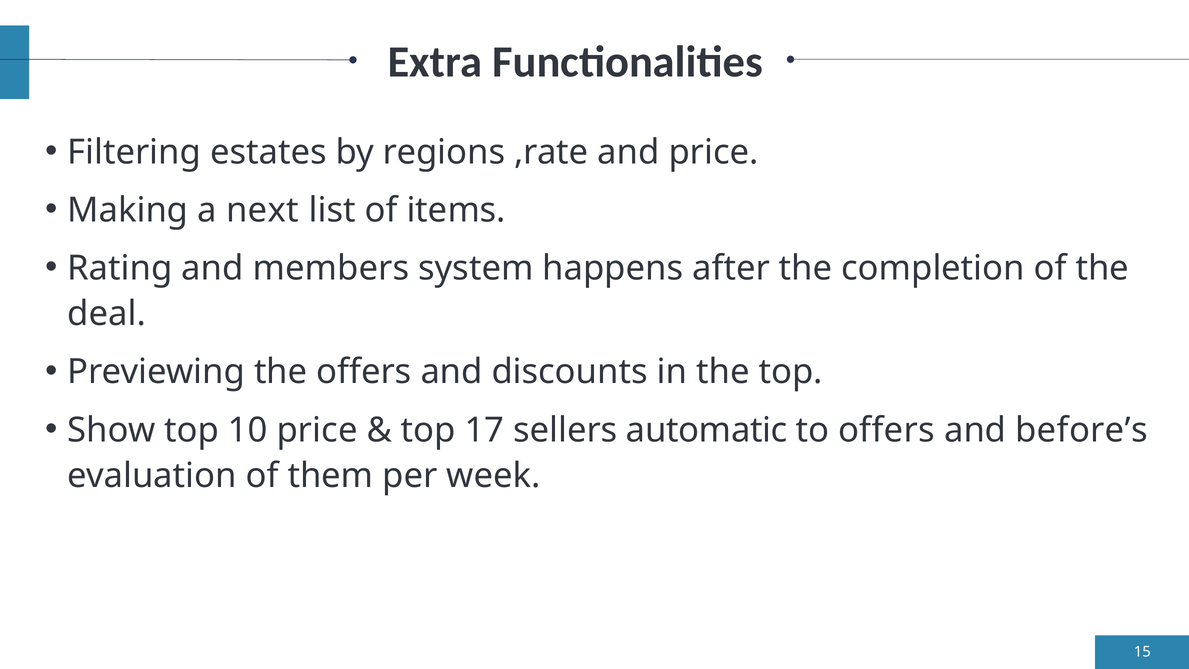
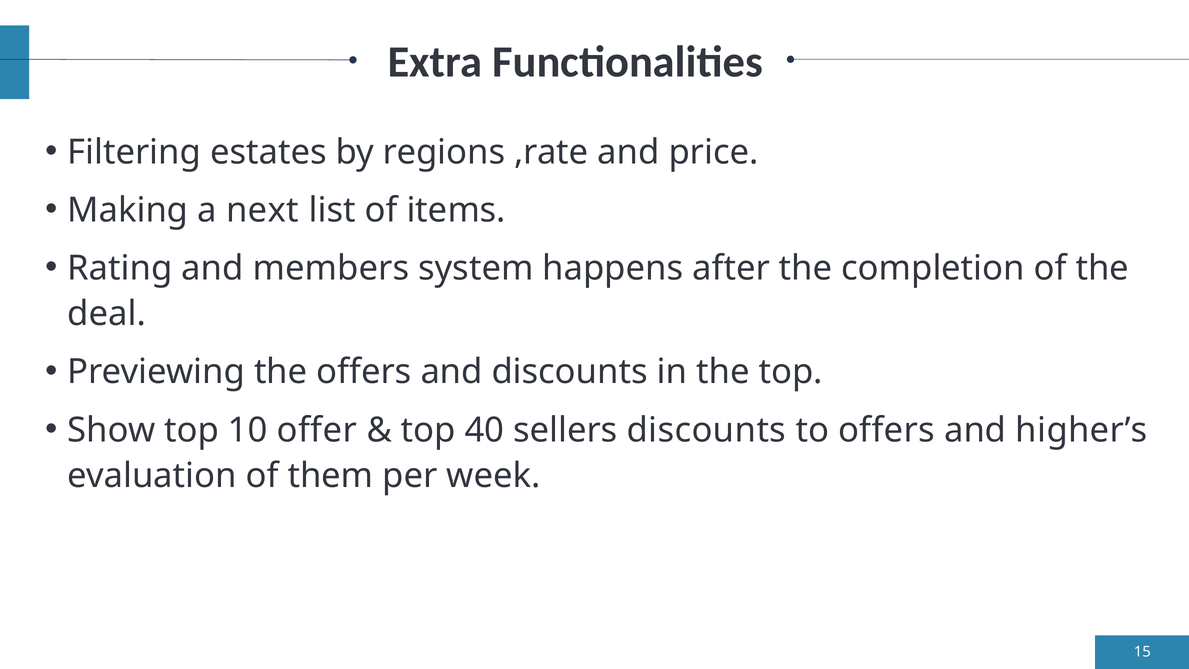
10 price: price -> offer (317, 430)
17: 17 -> 40 (484, 430)
sellers automatic: automatic -> discounts (706, 430)
before’s: before’s -> higher’s (1082, 430)
